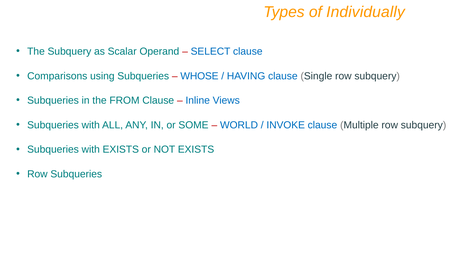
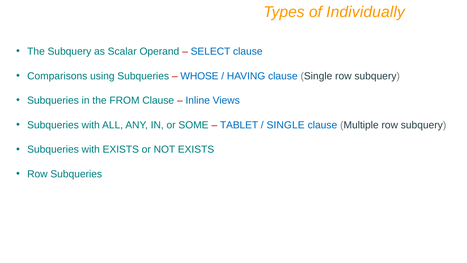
WORLD: WORLD -> TABLET (239, 125)
INVOKE: INVOKE -> SINGLE (286, 125)
